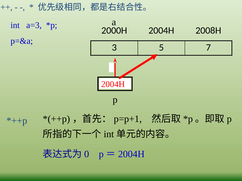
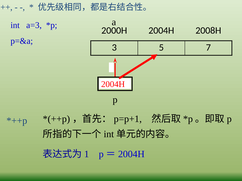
0: 0 -> 1 (87, 154)
